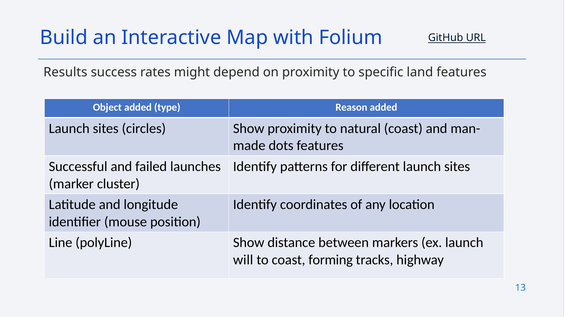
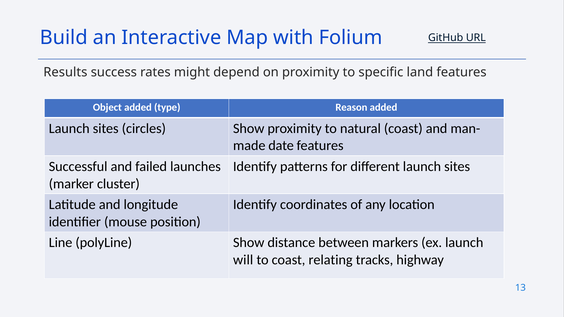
dots: dots -> date (281, 146)
forming: forming -> relating (331, 260)
